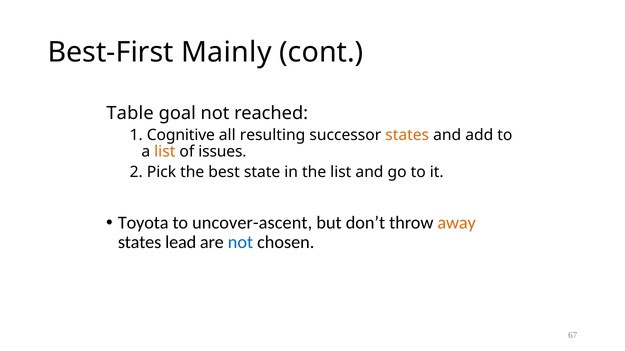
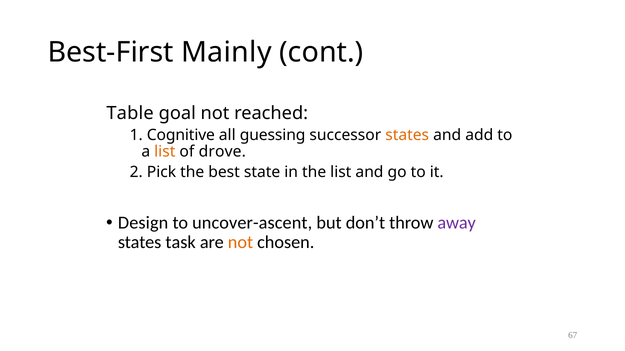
resulting: resulting -> guessing (273, 135)
issues: issues -> drove (222, 152)
Toyota: Toyota -> Design (143, 223)
away colour: orange -> purple (457, 223)
lead: lead -> task (181, 243)
not colour: blue -> orange (240, 243)
